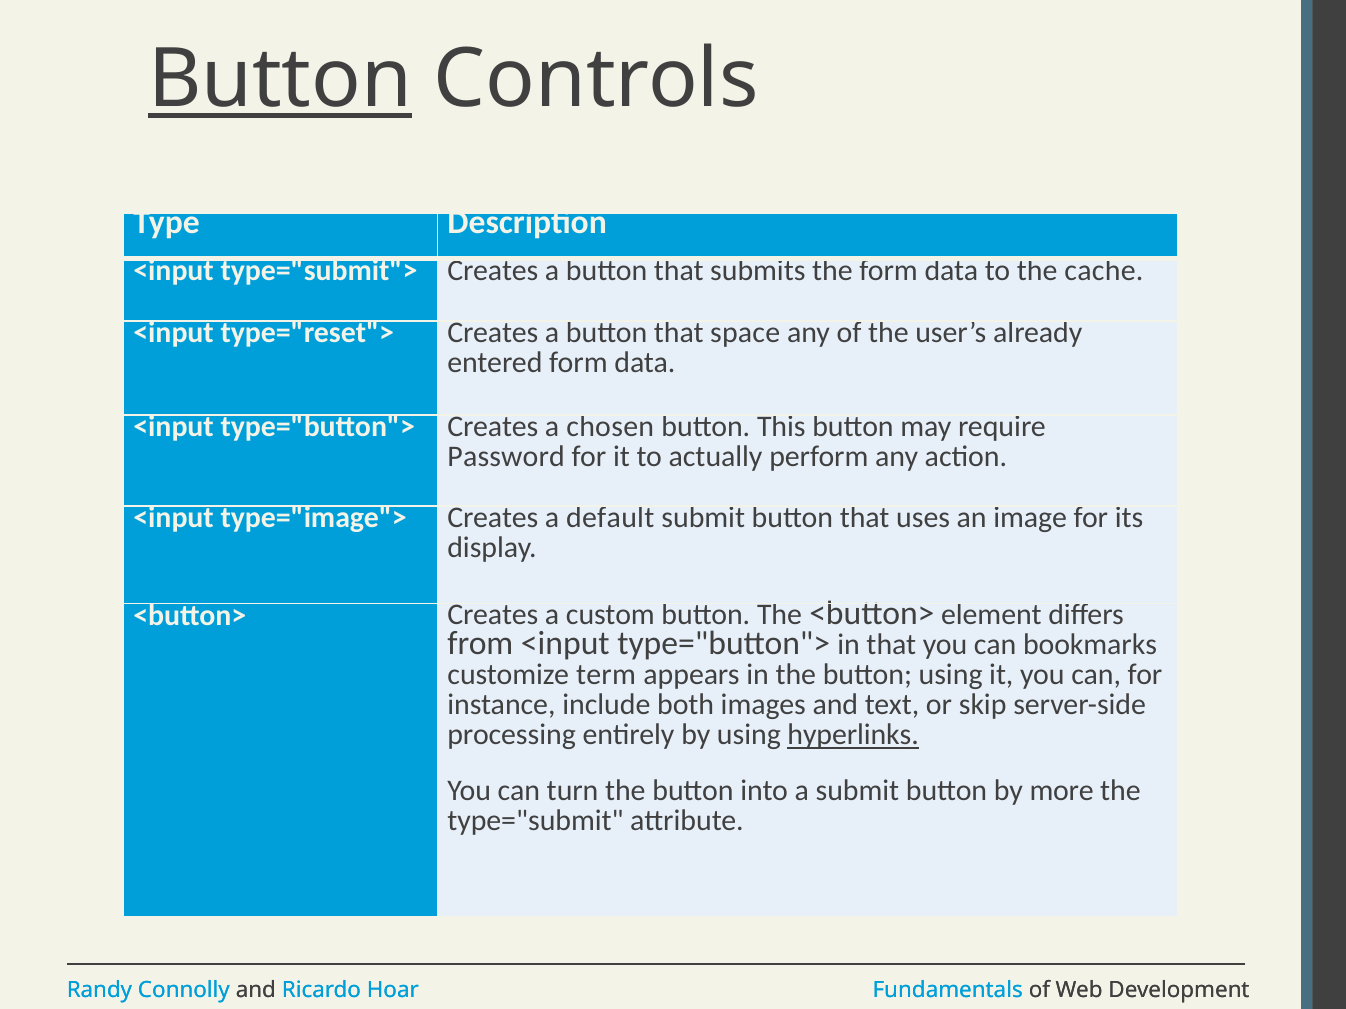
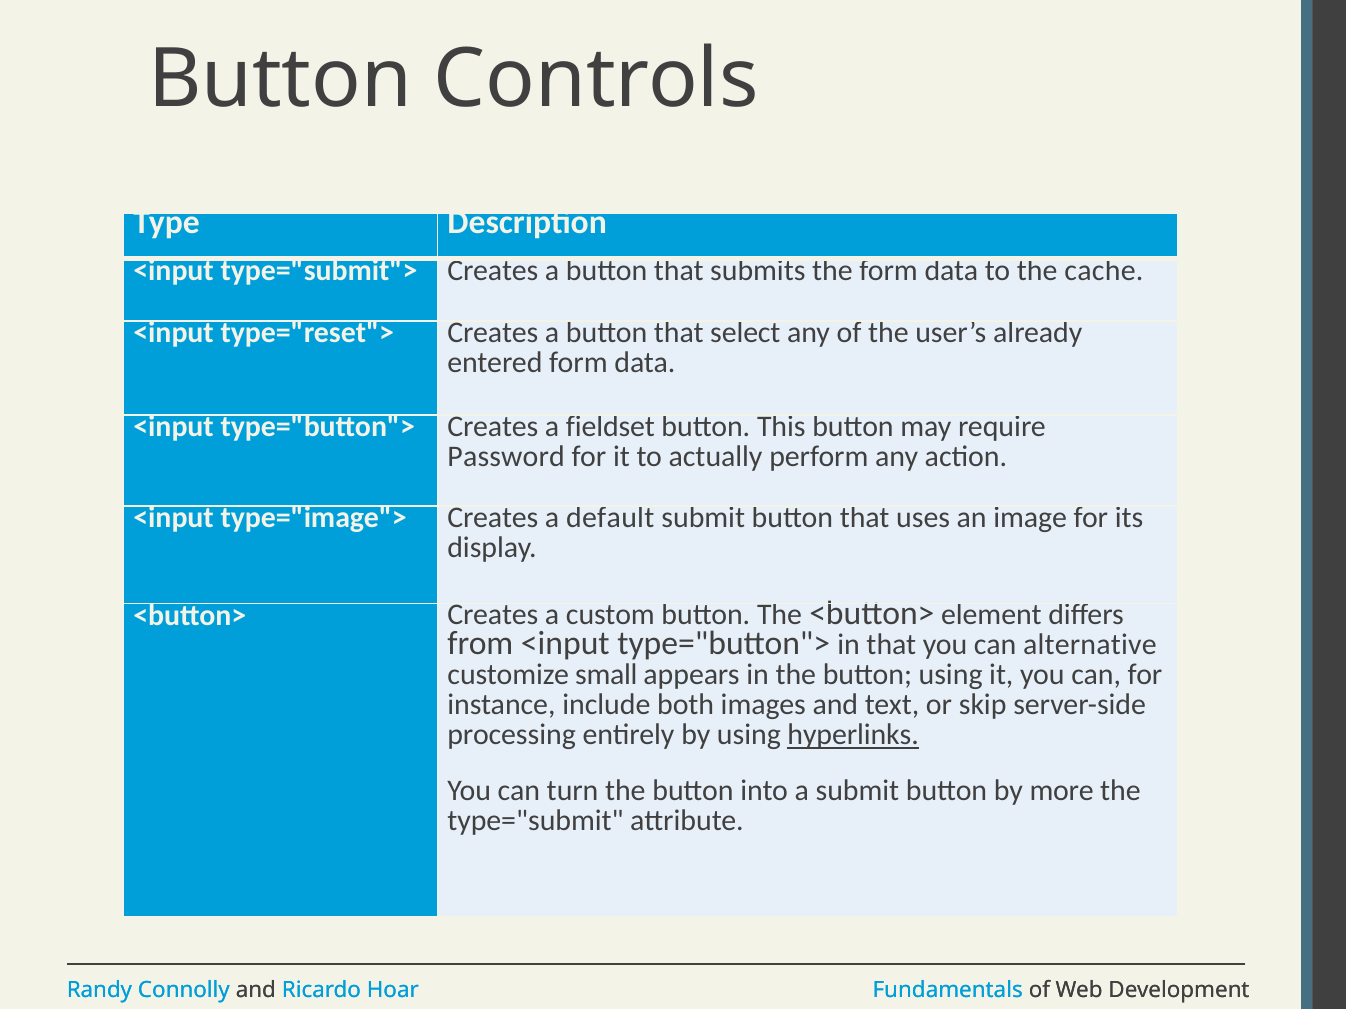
Button underline: present -> none (280, 80)
space: space -> select (745, 333)
chosen: chosen -> fieldset (610, 427)
bookmarks: bookmarks -> alternative (1090, 645)
term: term -> small (606, 675)
